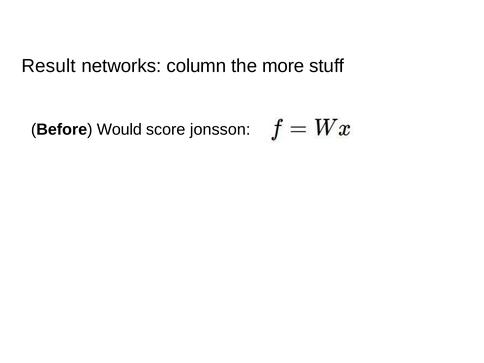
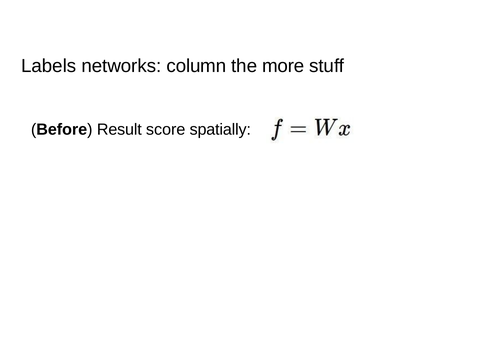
Result: Result -> Labels (49, 66)
Would: Would -> Result (119, 130)
jonsson: jonsson -> spatially (220, 130)
